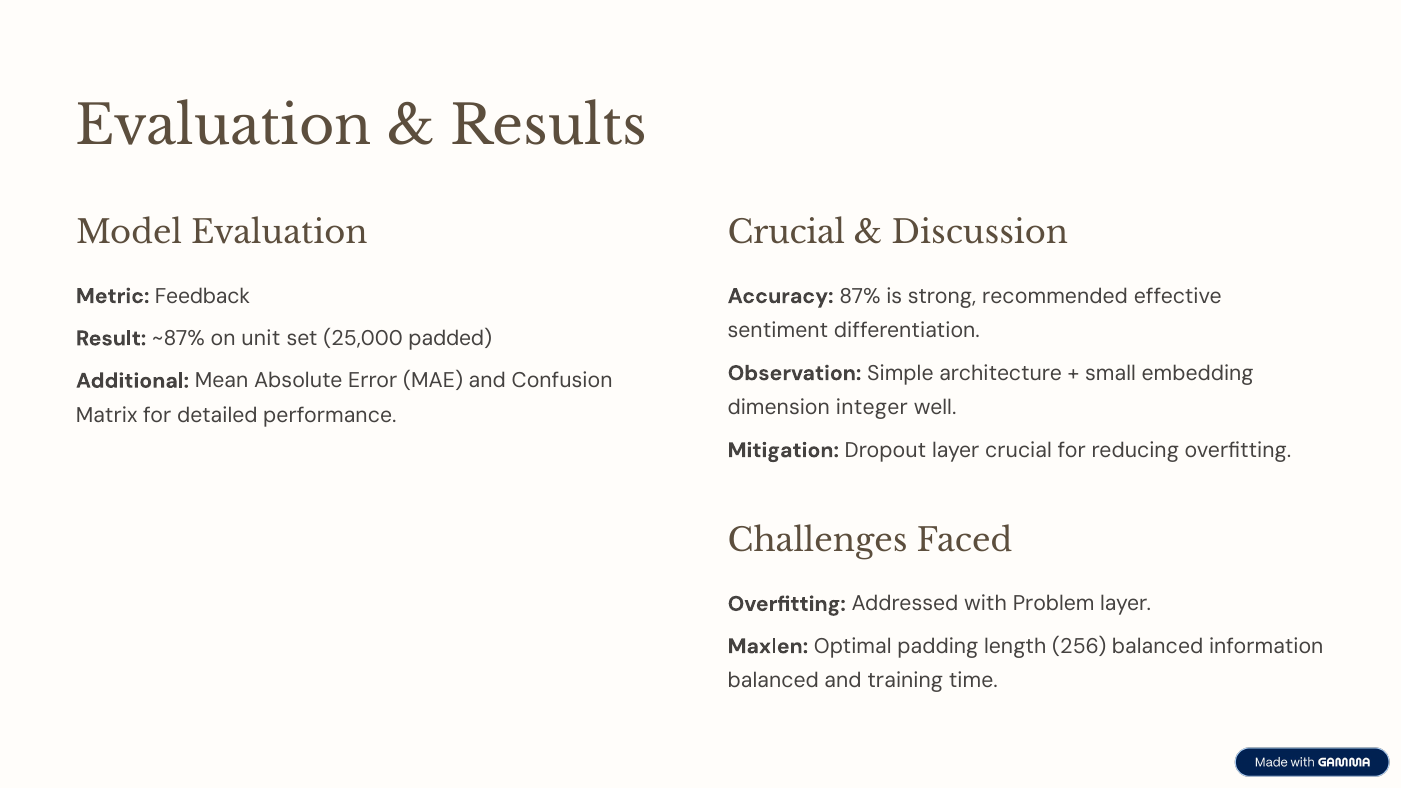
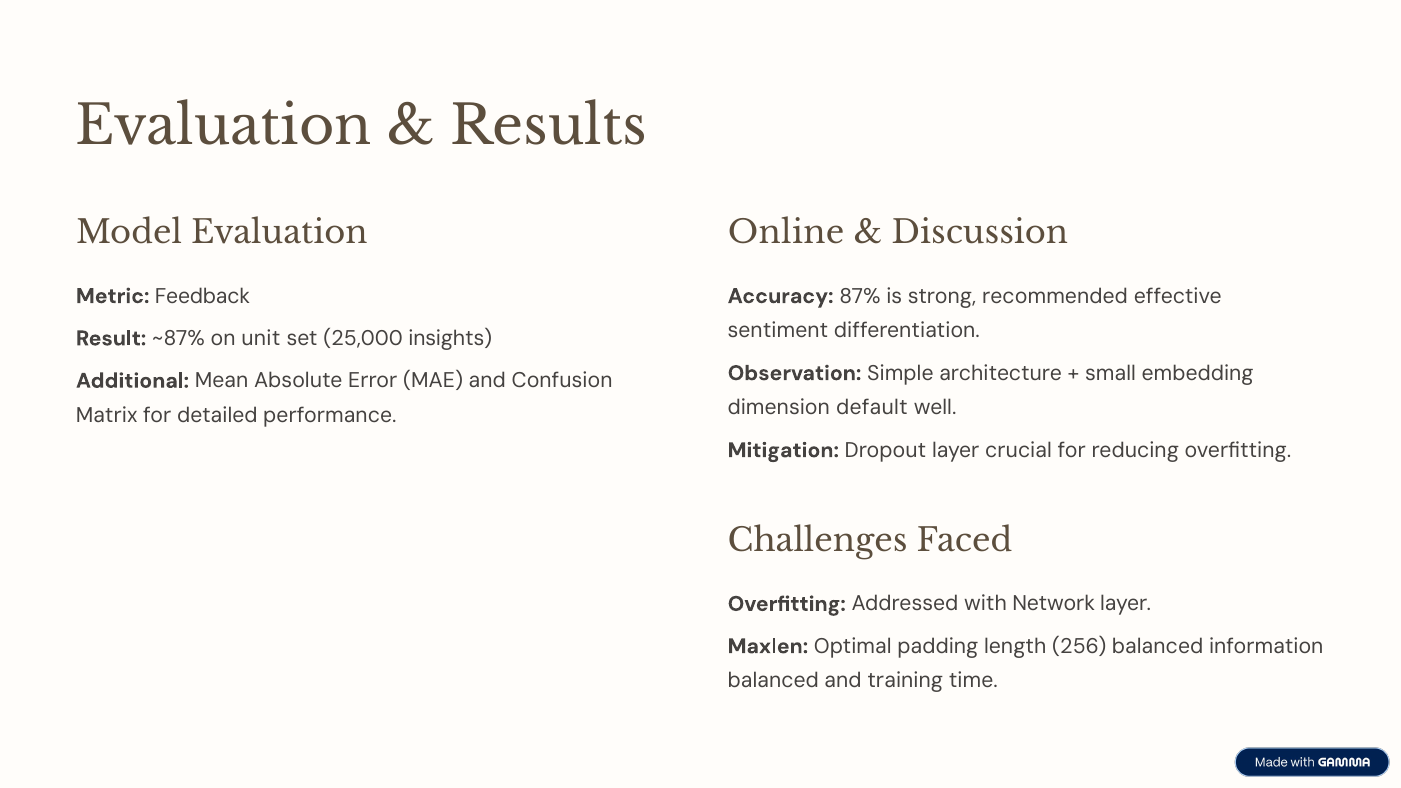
Crucial: Crucial -> Online (786, 233)
padded: padded -> insights (450, 338)
integer: integer -> default (872, 408)
Problem: Problem -> Network (1054, 604)
